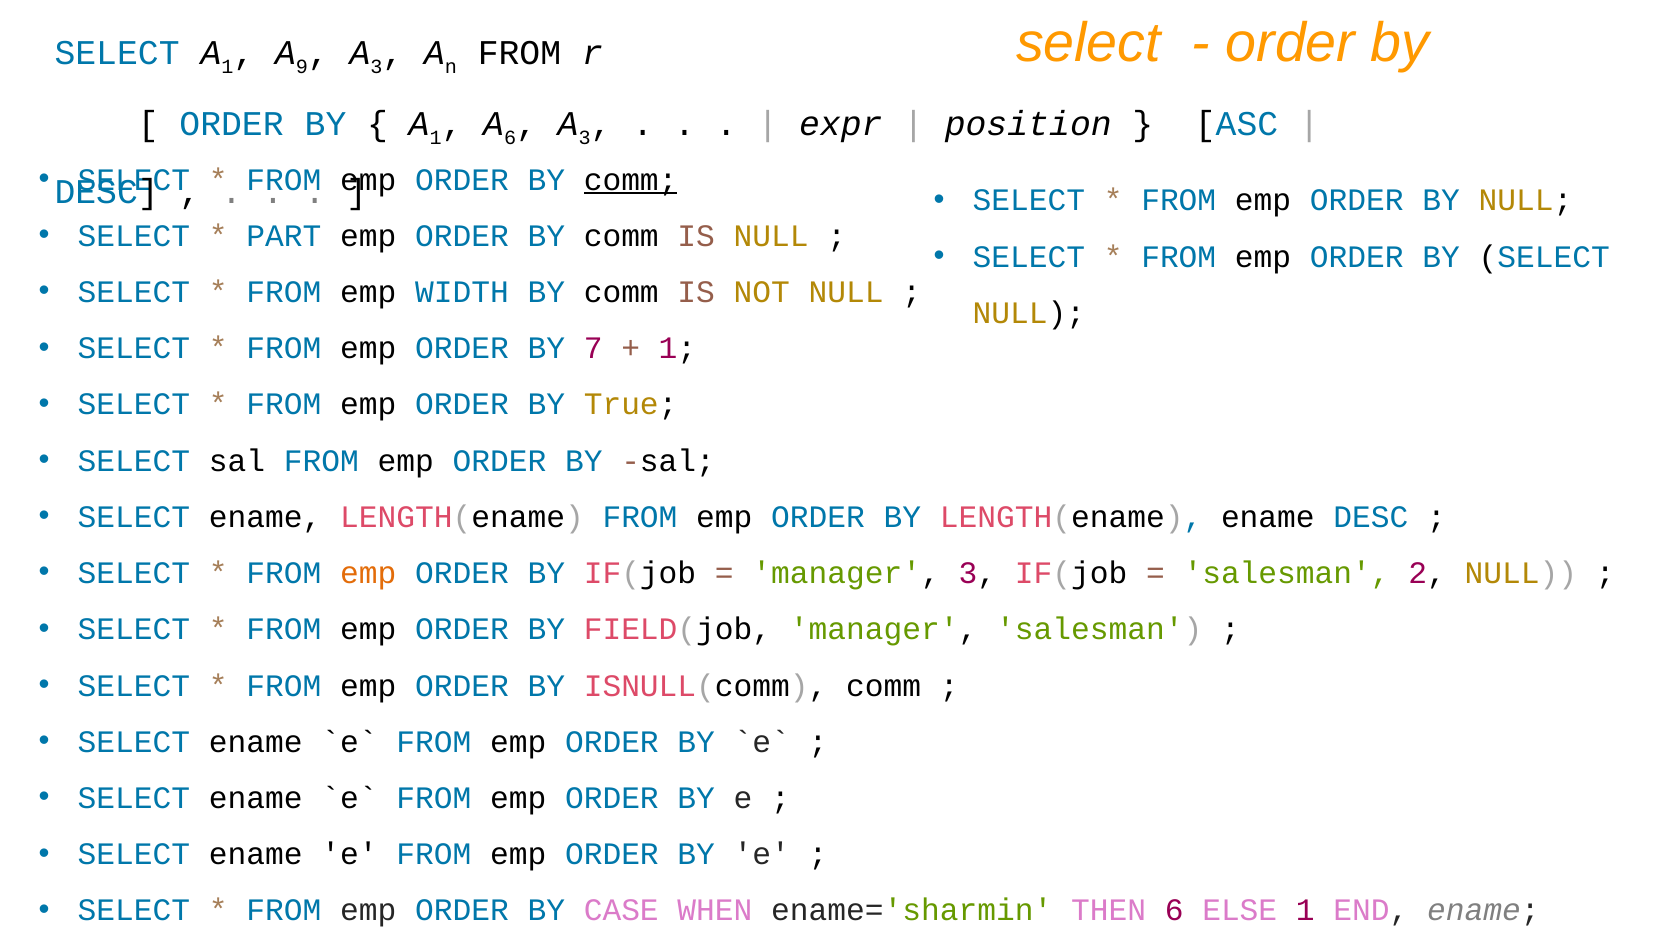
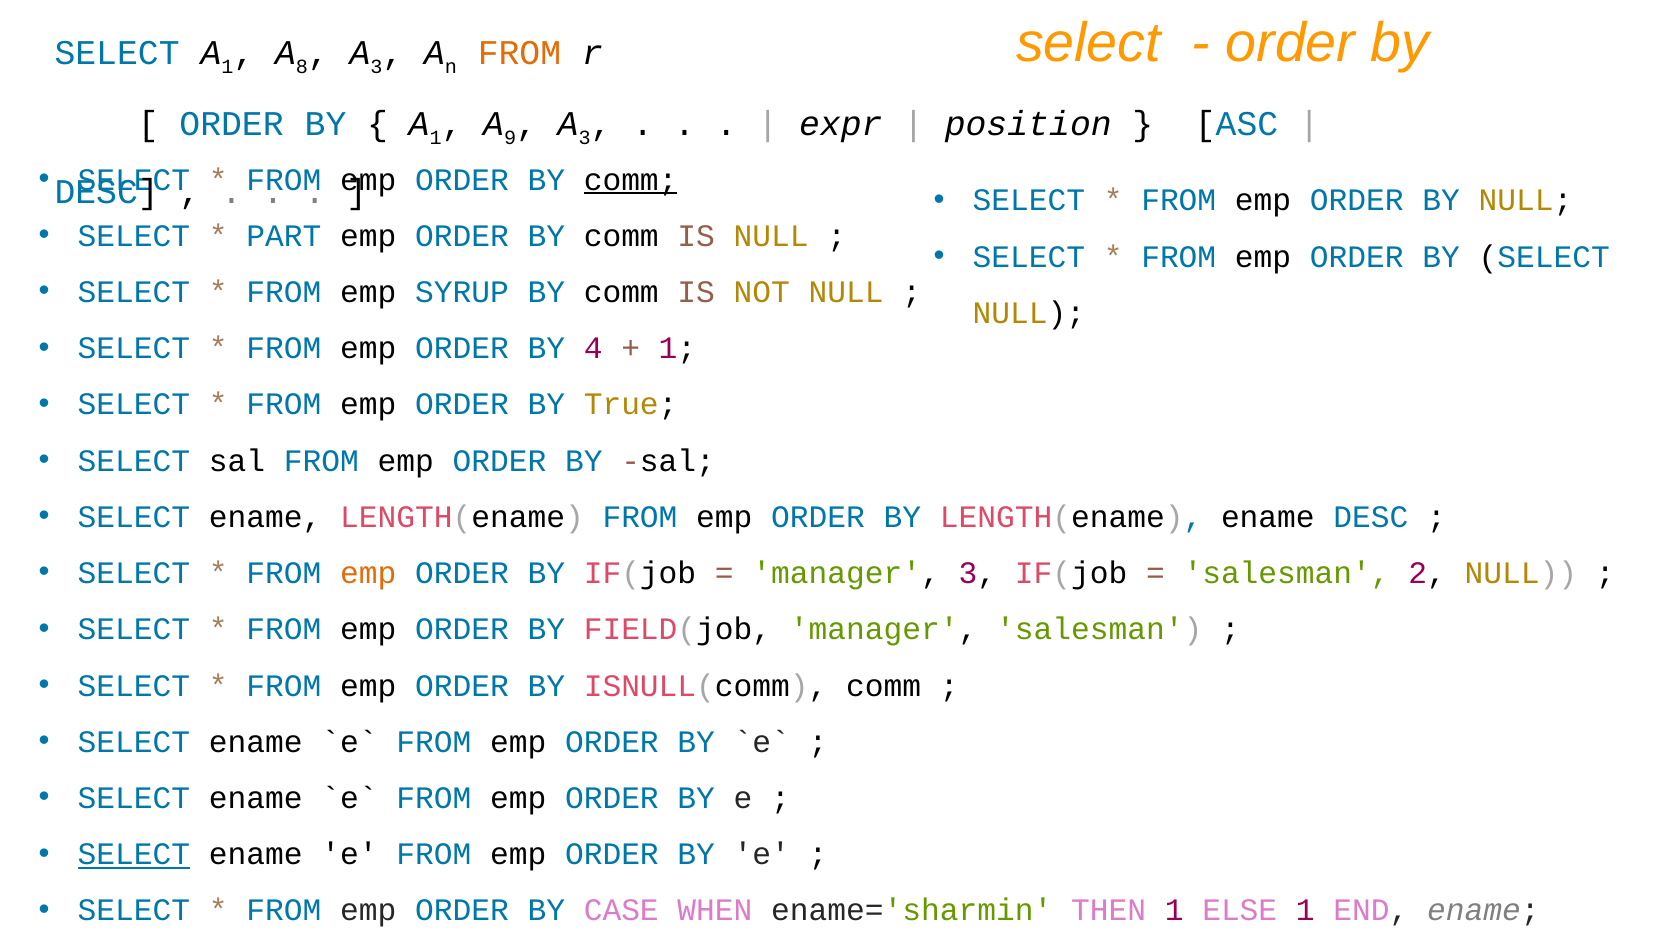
9: 9 -> 8 (302, 67)
FROM colour: black -> orange (519, 53)
6: 6 -> 9 (510, 138)
WIDTH: WIDTH -> SYRUP (462, 292)
7: 7 -> 4 (593, 348)
SELECT underline: none -> present (134, 854)
THEN 6: 6 -> 1 (1174, 911)
